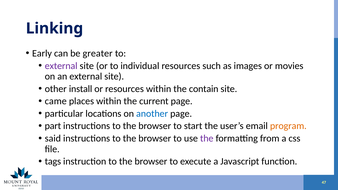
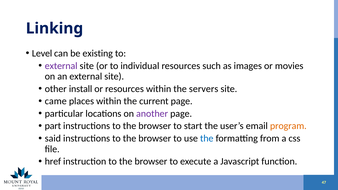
Early: Early -> Level (42, 53)
greater: greater -> existing (98, 53)
contain: contain -> servers (204, 89)
another colour: blue -> purple (152, 114)
the colour: purple -> blue (207, 138)
tags: tags -> href (53, 162)
